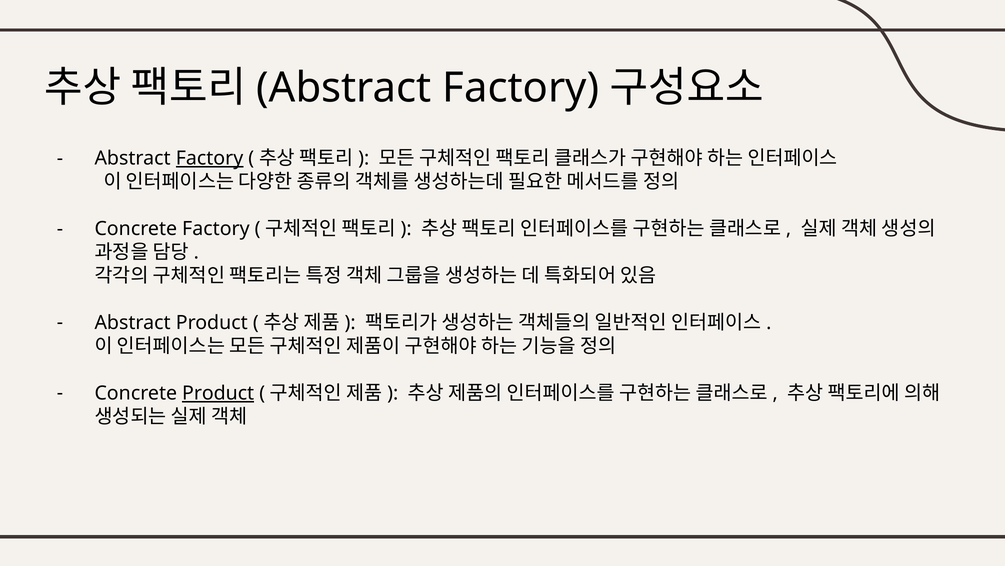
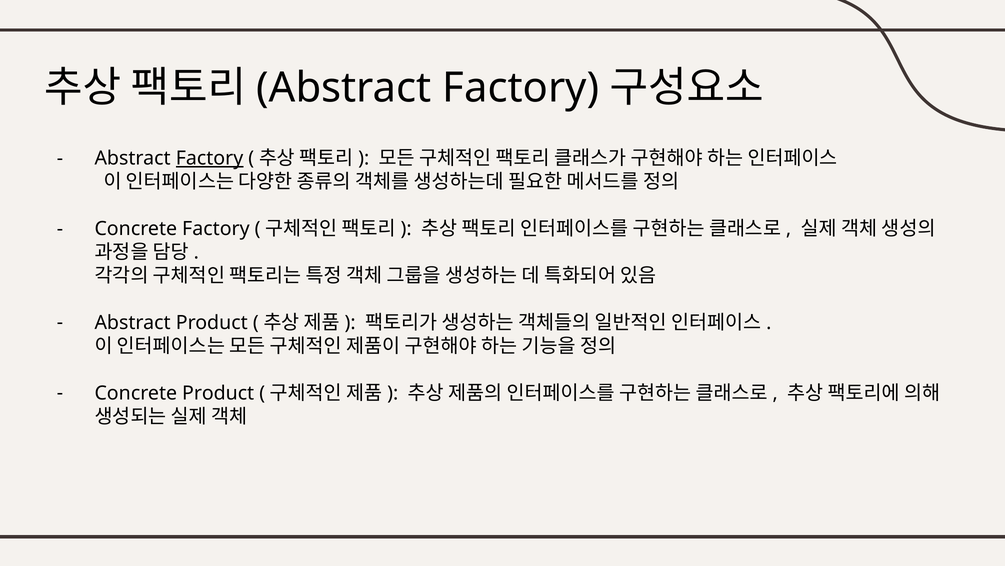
Product underline: present -> none (218, 393)
